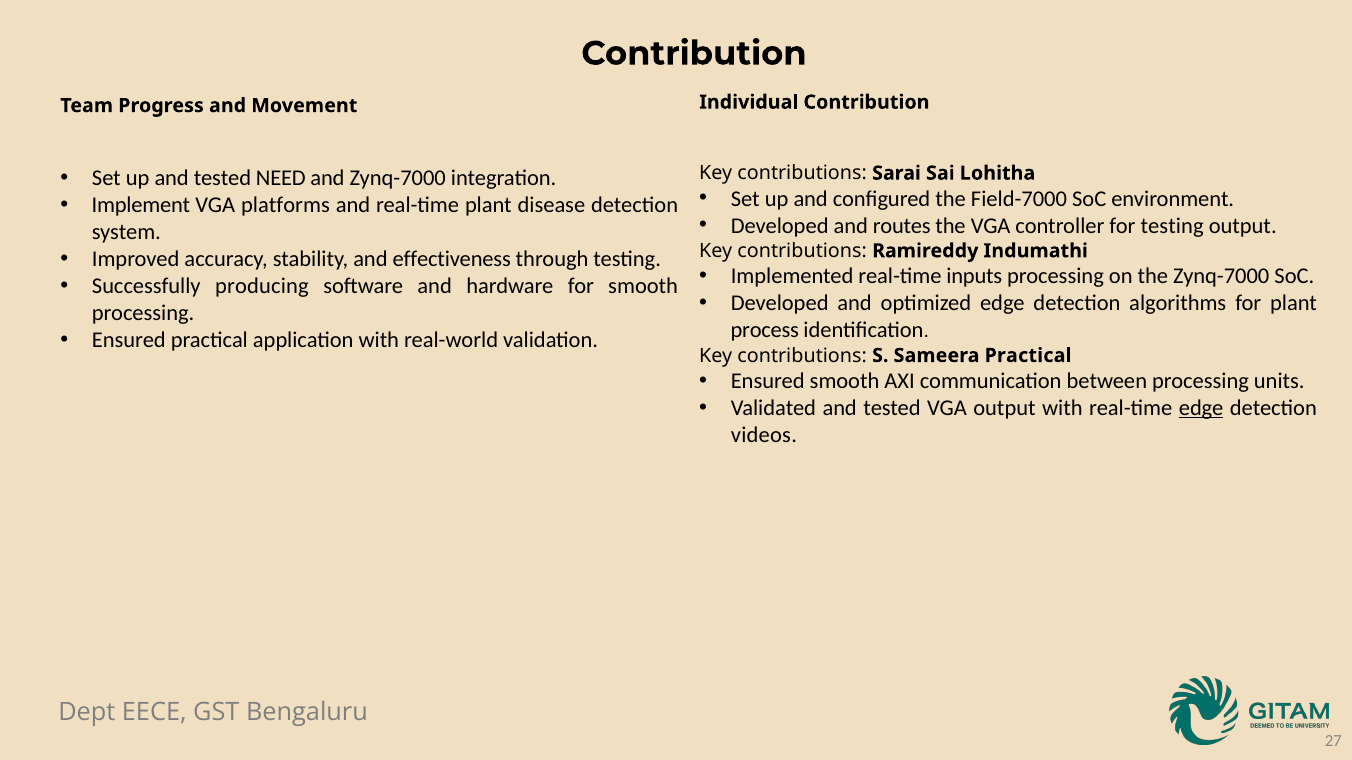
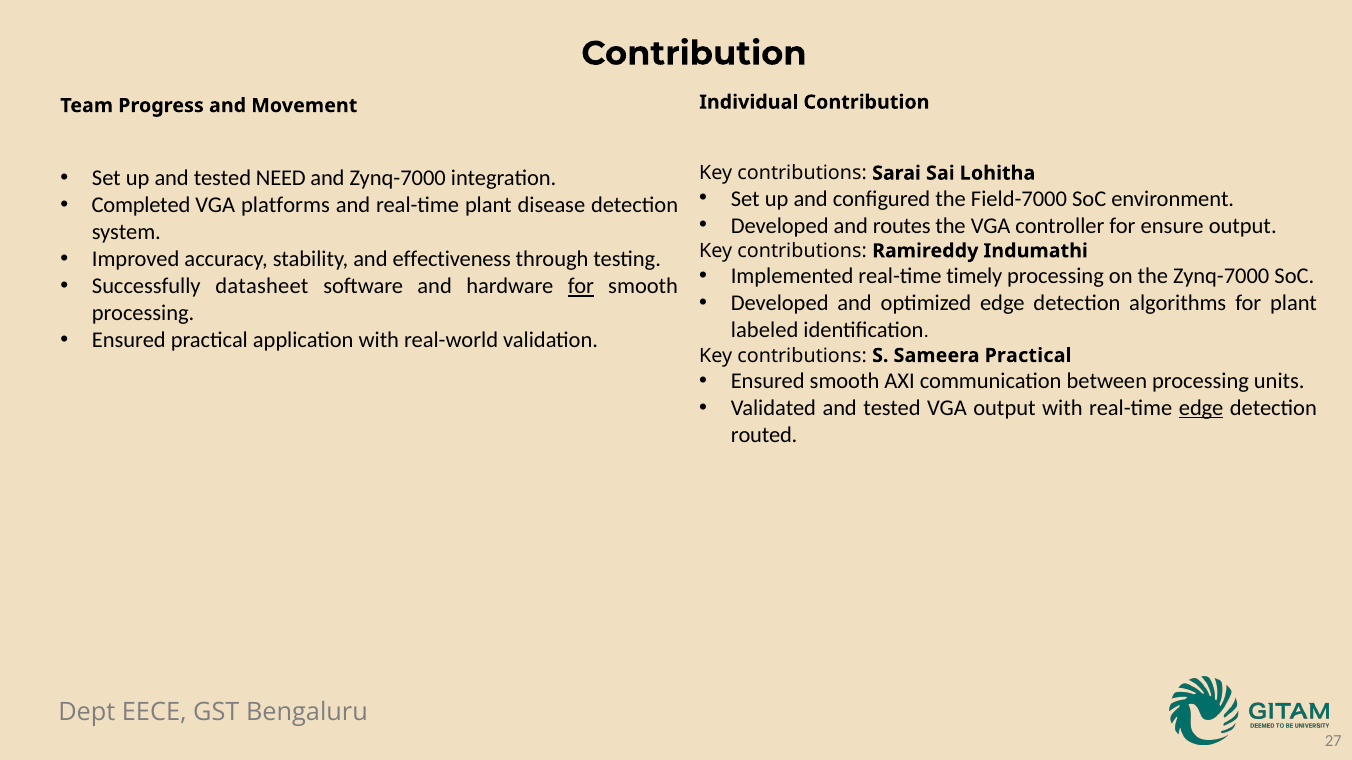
Implement: Implement -> Completed (141, 206)
for testing: testing -> ensure (1172, 226)
inputs: inputs -> timely (974, 277)
producing: producing -> datasheet (262, 287)
for underline: none -> present (581, 287)
process: process -> labeled (765, 331)
videos: videos -> routed (764, 435)
